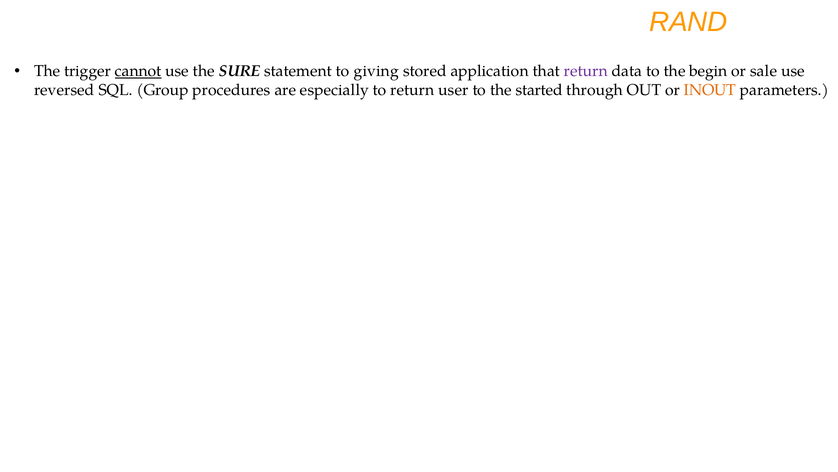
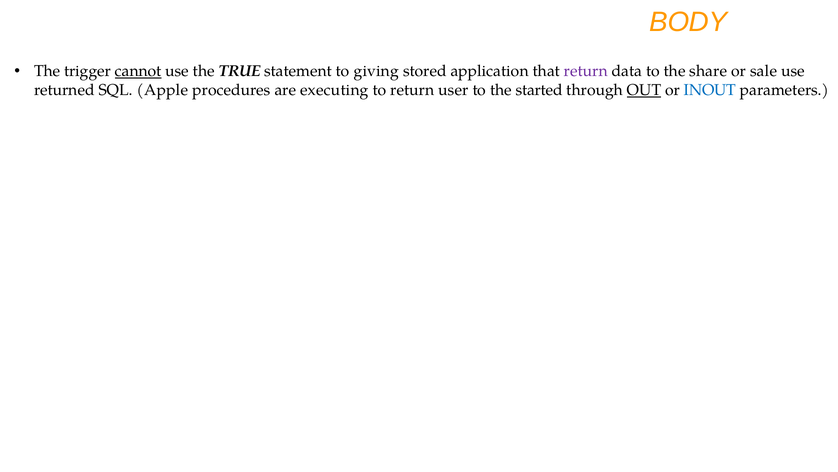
RAND: RAND -> BODY (688, 22)
SURE: SURE -> TRUE (240, 71)
begin: begin -> share (708, 71)
reversed: reversed -> returned (64, 90)
Group: Group -> Apple (162, 90)
especially: especially -> executing (334, 90)
OUT underline: none -> present (644, 90)
INOUT colour: orange -> blue (710, 90)
